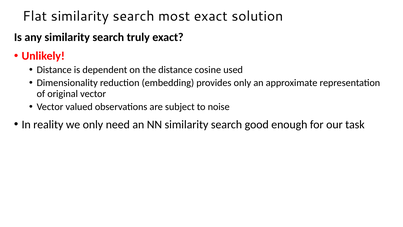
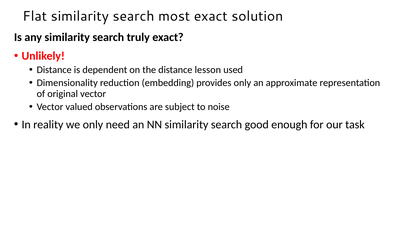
cosine: cosine -> lesson (208, 70)
